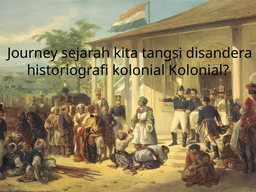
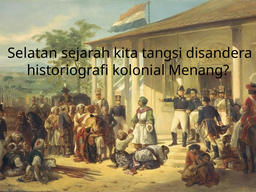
Journey: Journey -> Selatan (32, 53)
kolonial Kolonial: Kolonial -> Menang (199, 70)
